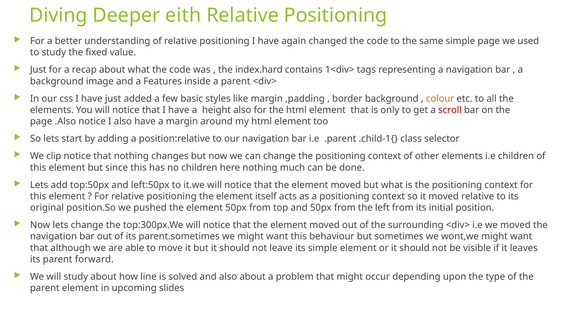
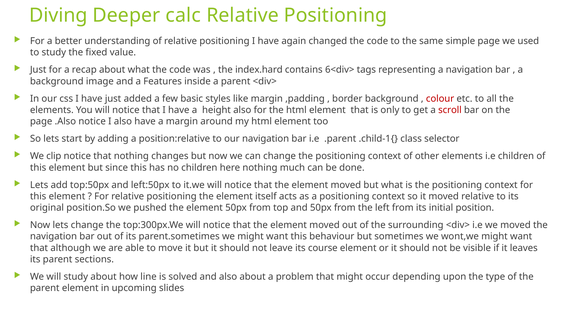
eith: eith -> calc (183, 15)
1<div>: 1<div> -> 6<div> (340, 70)
colour colour: orange -> red (440, 99)
its simple: simple -> course (323, 248)
forward: forward -> sections (94, 259)
